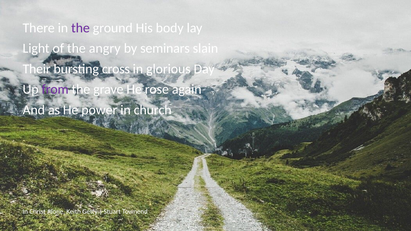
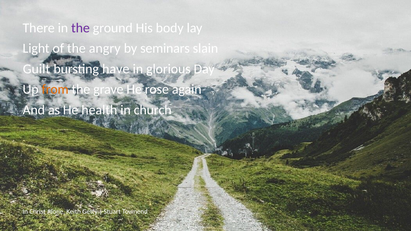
Their: Their -> Guilt (36, 69)
cross: cross -> have (116, 69)
from colour: purple -> orange (55, 89)
power: power -> health (99, 110)
